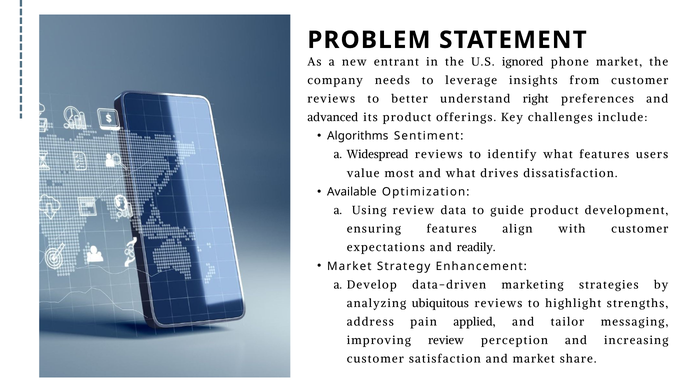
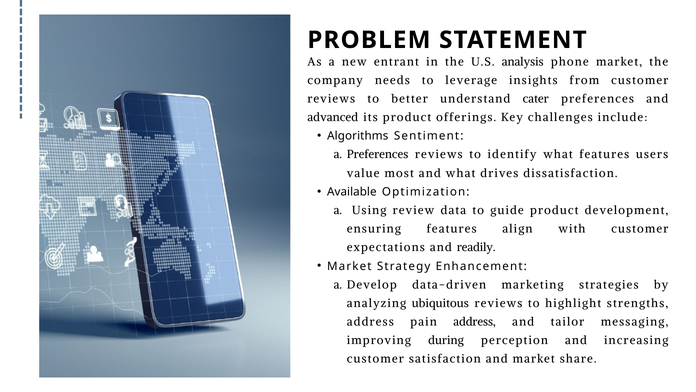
ignored: ignored -> analysis (523, 62)
right: right -> cater (536, 99)
a Widespread: Widespread -> Preferences (378, 154)
pain applied: applied -> address (475, 322)
improving review: review -> during (446, 340)
